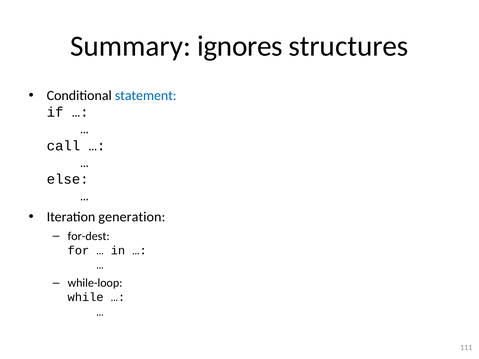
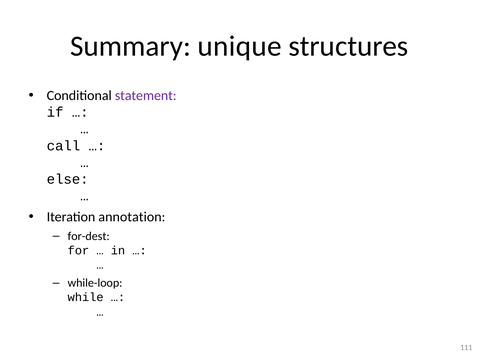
ignores: ignores -> unique (240, 46)
statement colour: blue -> purple (146, 96)
generation: generation -> annotation (132, 217)
